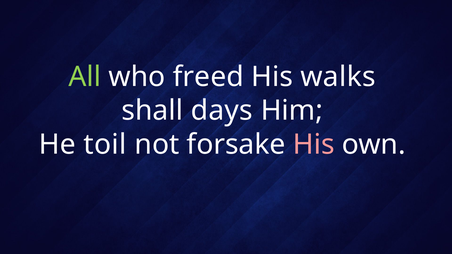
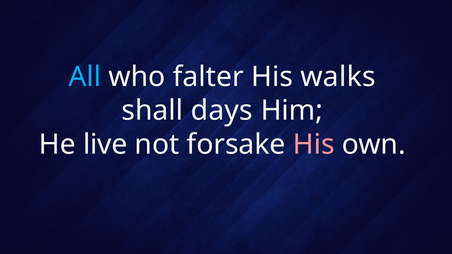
All colour: light green -> light blue (85, 77)
freed: freed -> falter (208, 77)
toil: toil -> live (105, 145)
